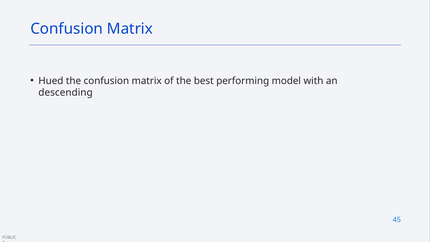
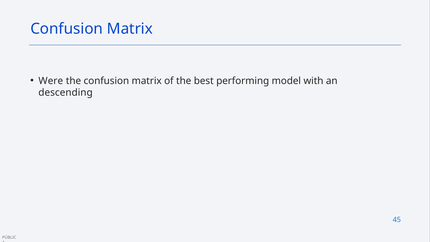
Hued: Hued -> Were (51, 81)
